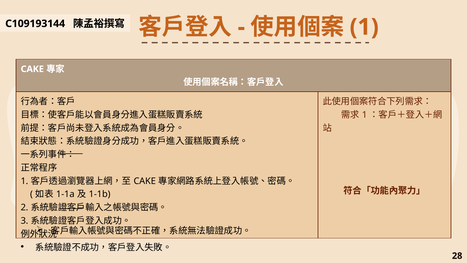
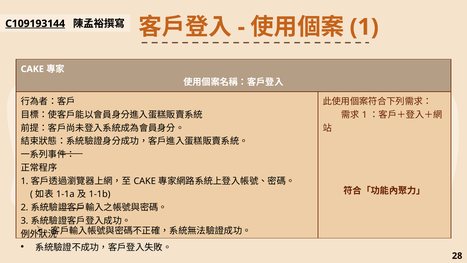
C109193144 underline: none -> present (35, 24)
